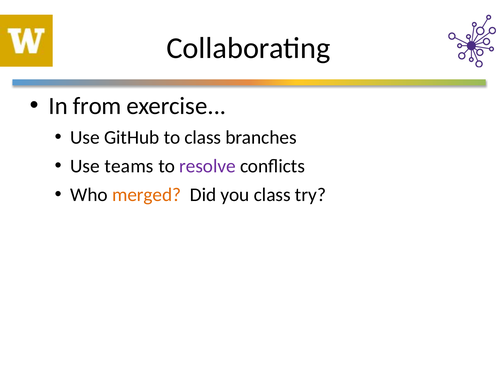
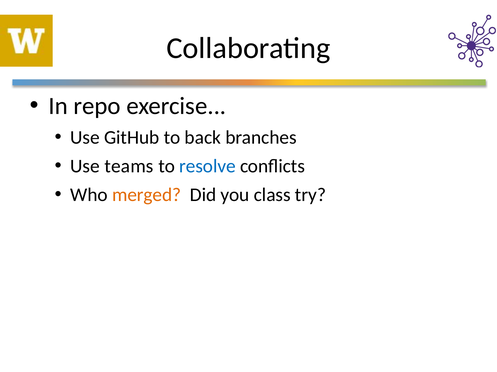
from: from -> repo (97, 106)
to class: class -> back (203, 138)
resolve colour: purple -> blue (207, 166)
